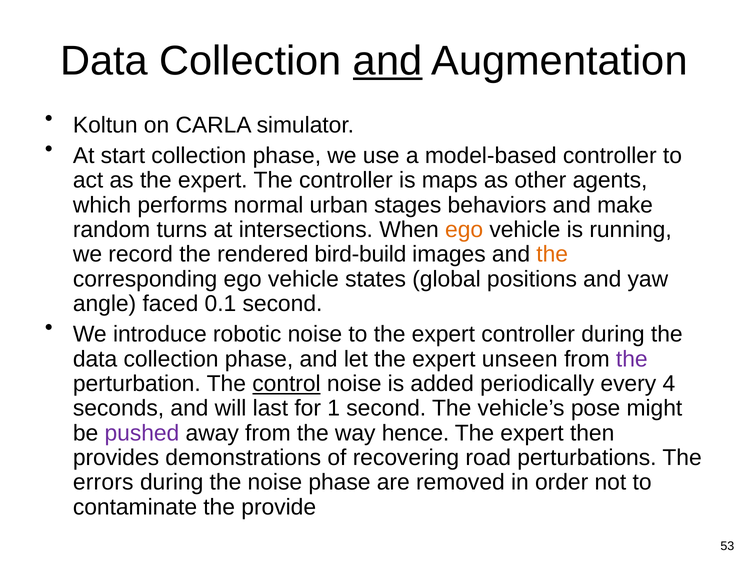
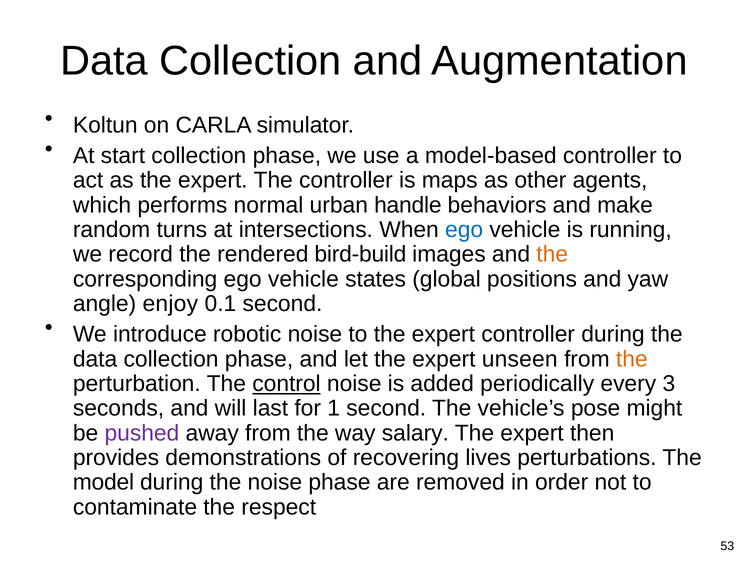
and underline: present -> none (388, 61)
stages: stages -> handle (408, 205)
ego colour: orange -> blue (464, 230)
faced: faced -> enjoy (170, 304)
the colour: purple -> orange (632, 359)
4: 4 -> 3 (669, 384)
hence: hence -> salary (415, 433)
road: road -> lives (488, 458)
errors: errors -> model (103, 482)
provide: provide -> respect (279, 507)
